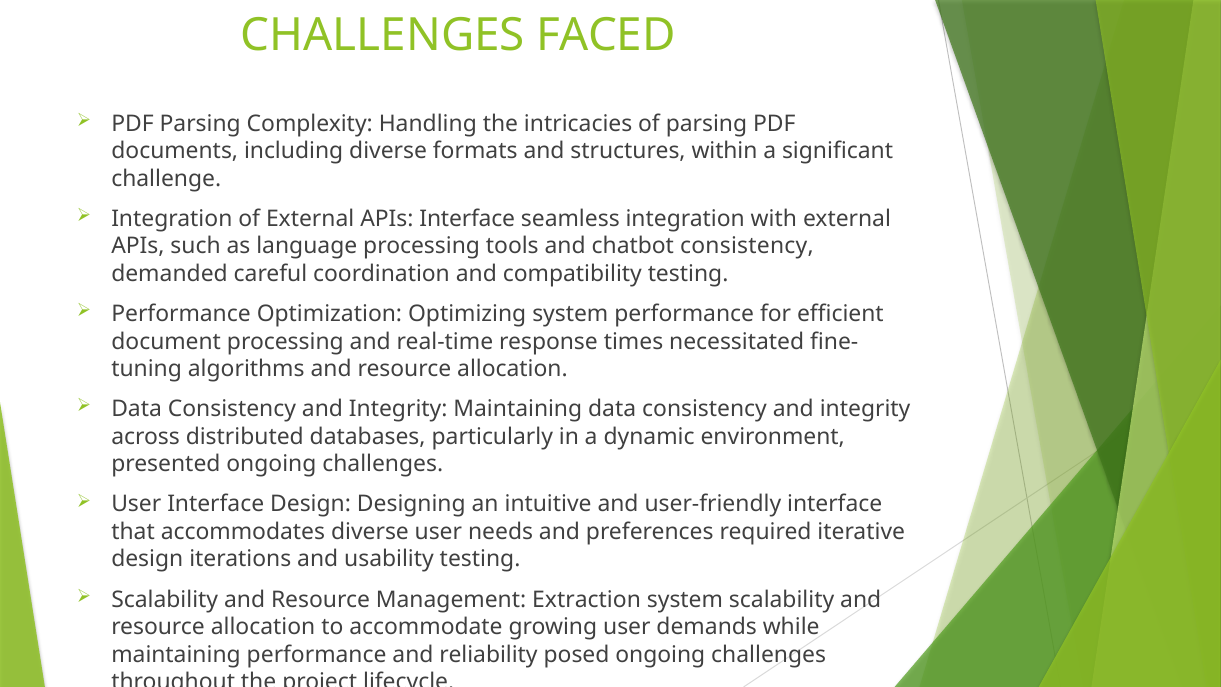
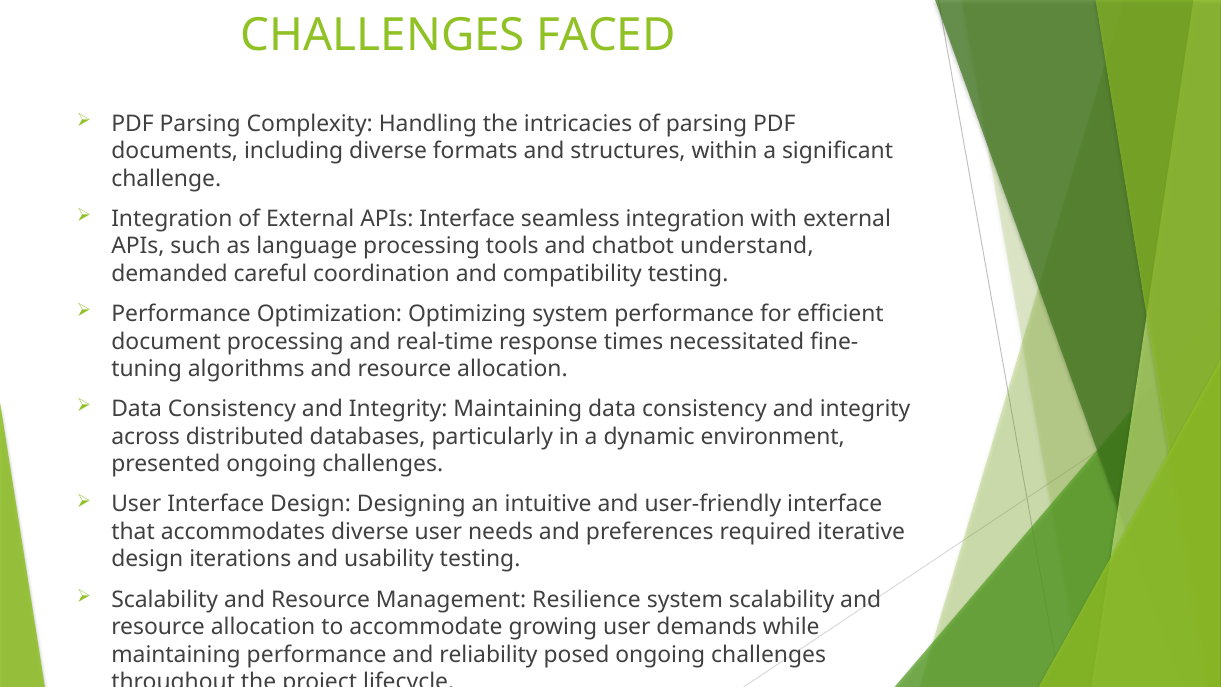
chatbot consistency: consistency -> understand (747, 246)
Extraction: Extraction -> Resilience (586, 599)
